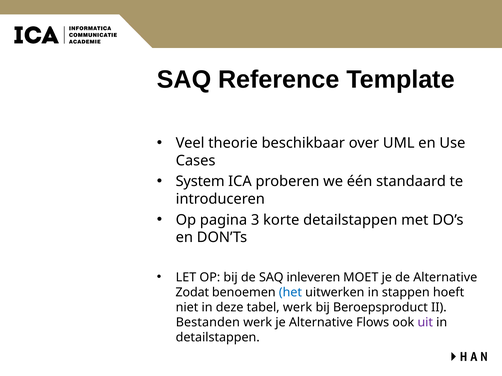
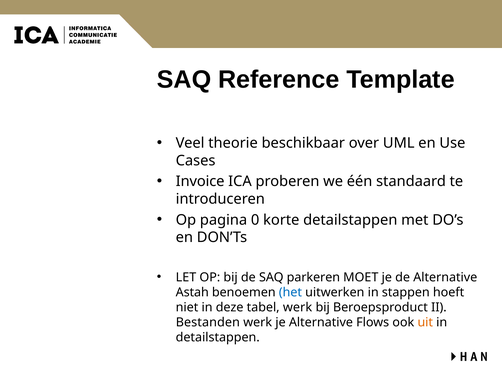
System: System -> Invoice (200, 182)
3: 3 -> 0 (255, 220)
inleveren: inleveren -> parkeren (313, 278)
Zodat: Zodat -> Astah (192, 293)
uit colour: purple -> orange (425, 323)
